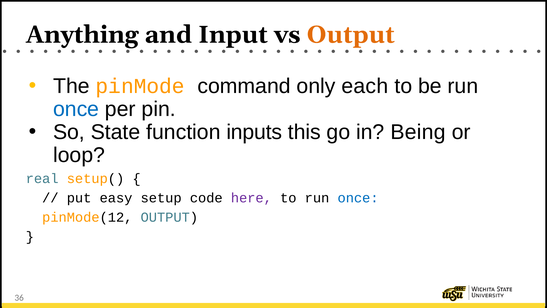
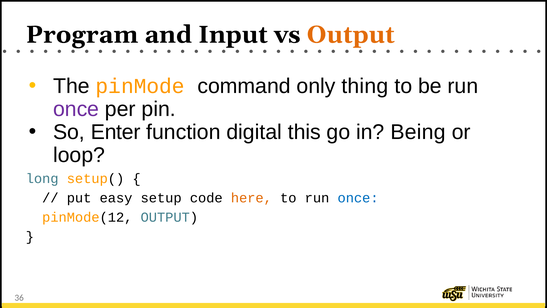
Anything: Anything -> Program (82, 35)
each: each -> thing (365, 86)
once colour: blue -> purple (76, 109)
State: State -> Enter (116, 132)
inputs: inputs -> digital (254, 132)
real: real -> long (42, 178)
here colour: purple -> orange (251, 198)
